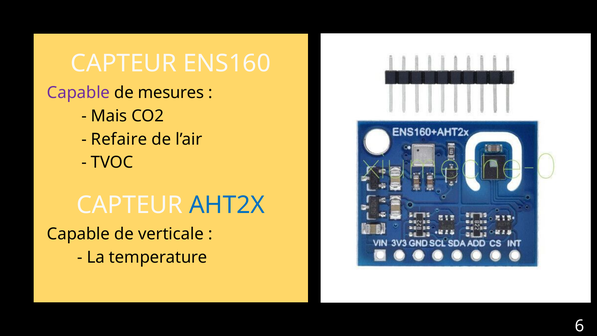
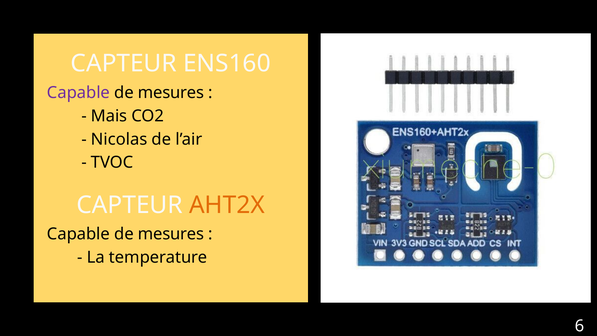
Refaire: Refaire -> Nicolas (119, 139)
AHT2X colour: blue -> orange (227, 205)
verticale: verticale -> mesures (171, 234)
